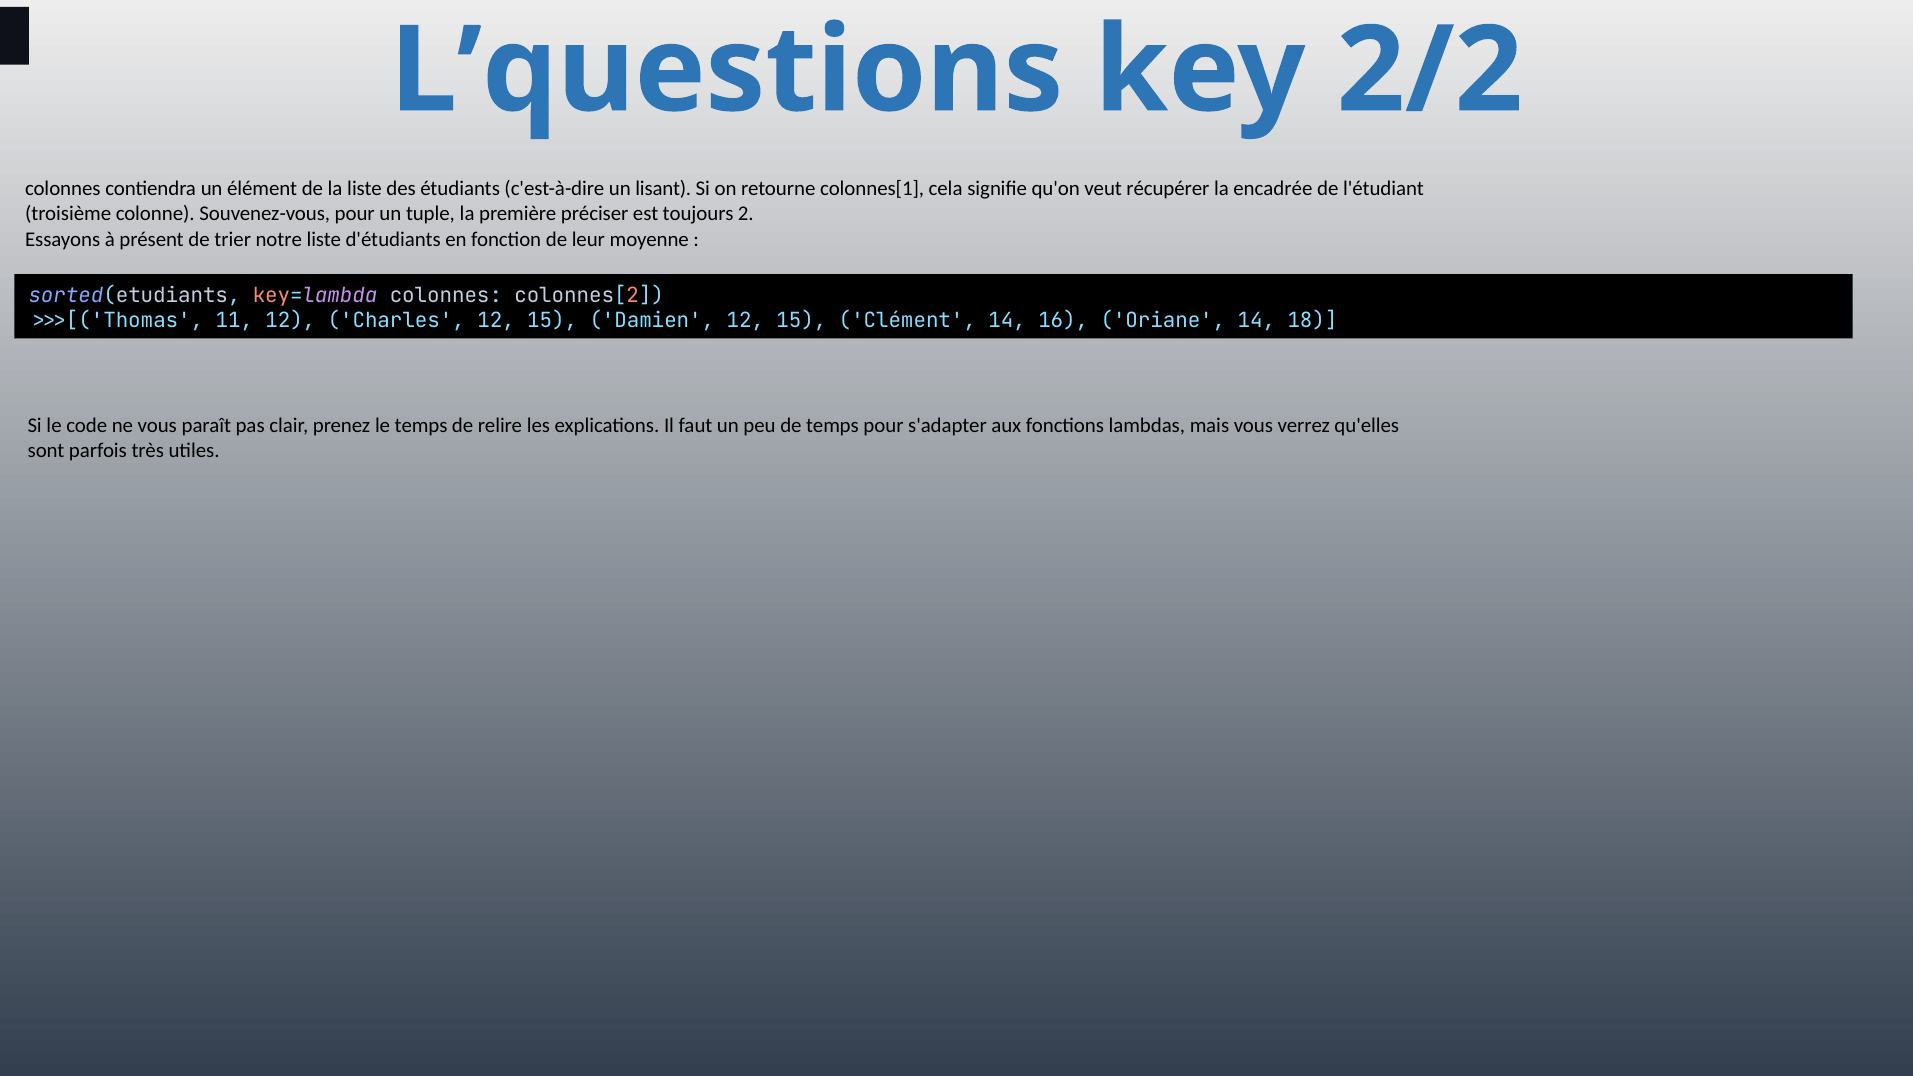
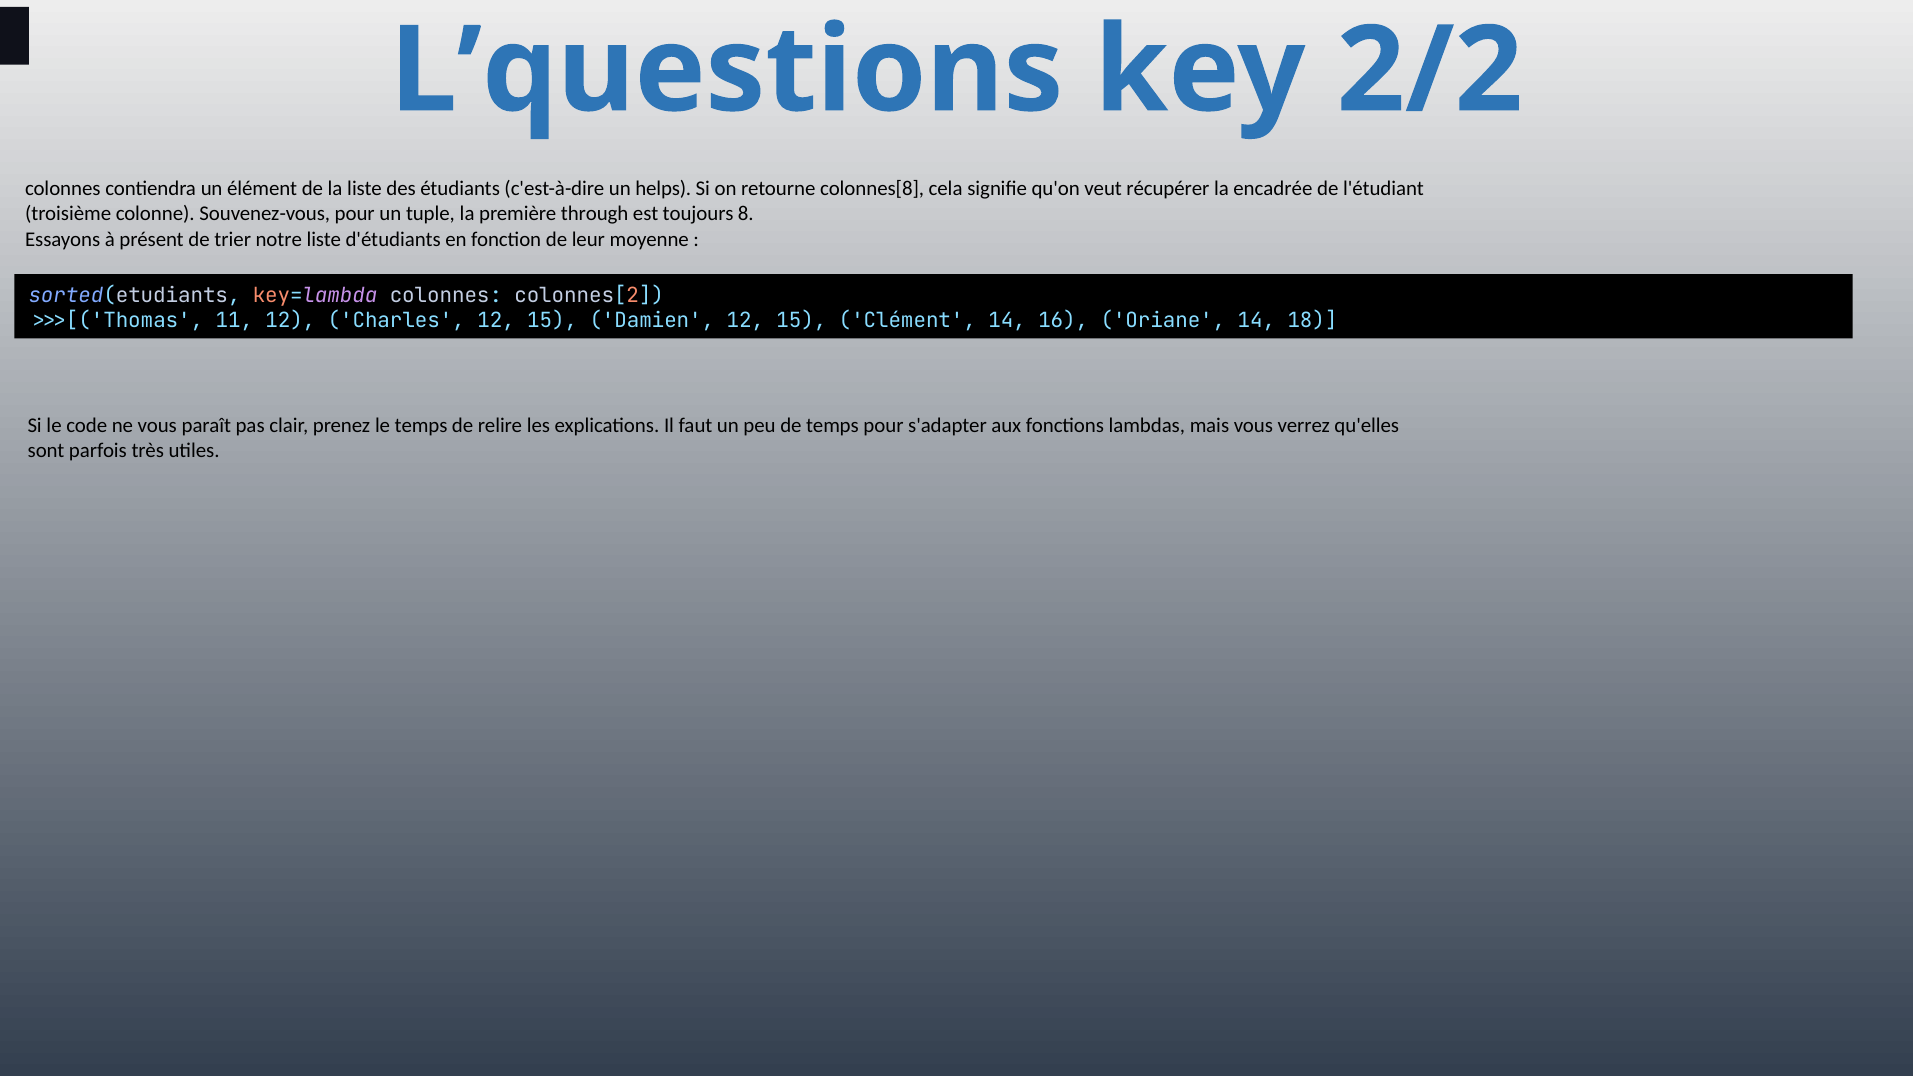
lisant: lisant -> helps (663, 189)
colonnes[1: colonnes[1 -> colonnes[8 (872, 189)
préciser: préciser -> through (595, 214)
2: 2 -> 8 (746, 214)
